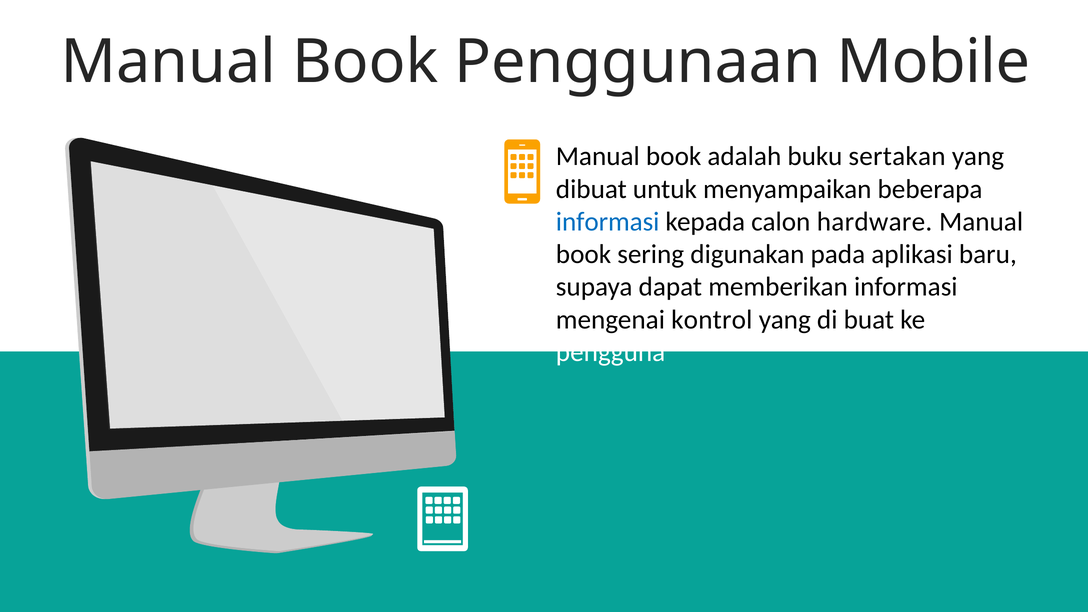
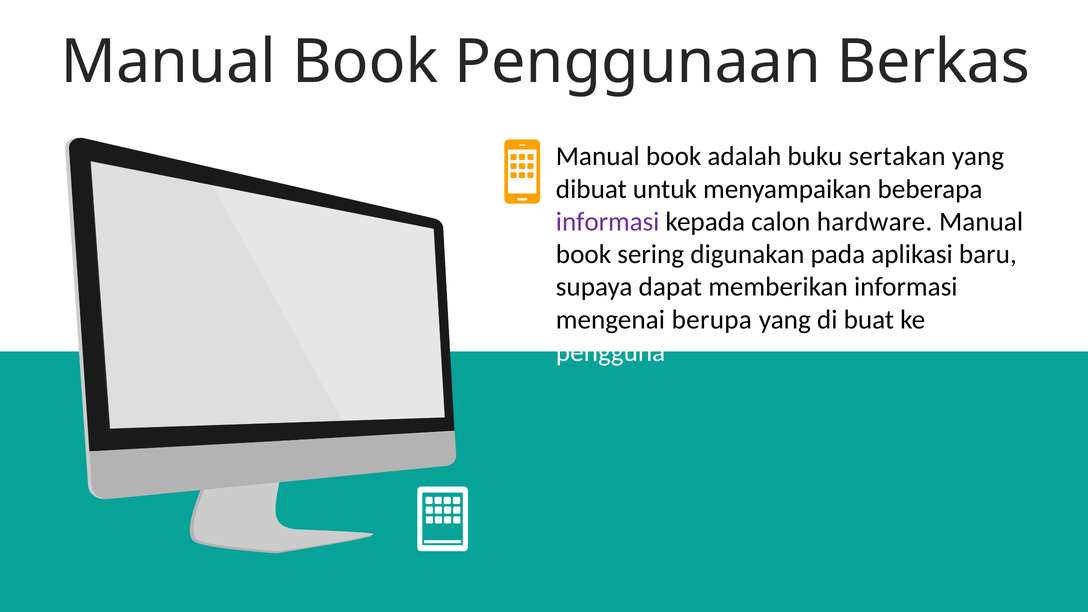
Mobile: Mobile -> Berkas (933, 62)
informasi colour: blue -> purple (608, 222)
kontrol: kontrol -> berupa (712, 320)
